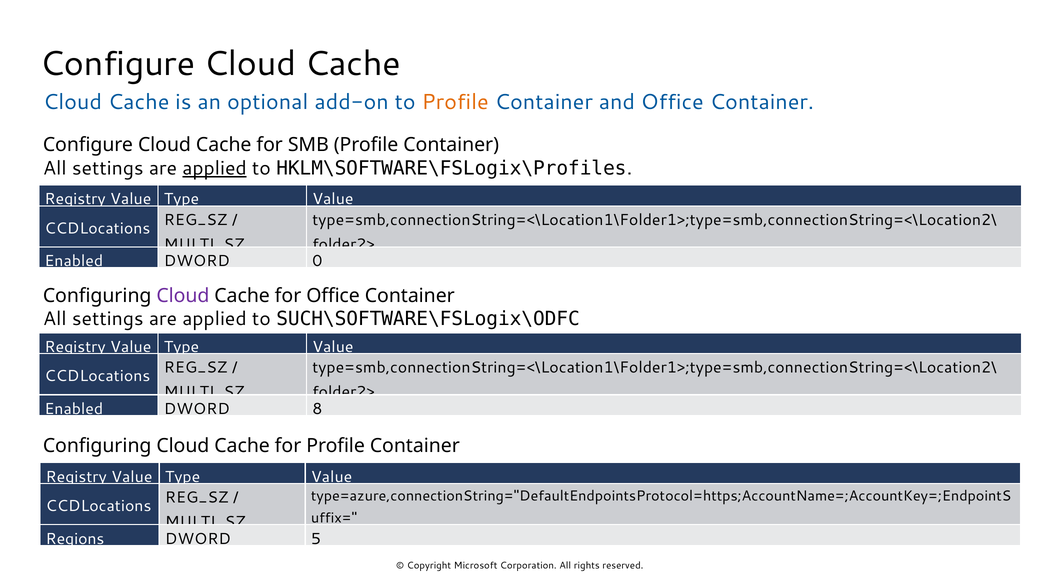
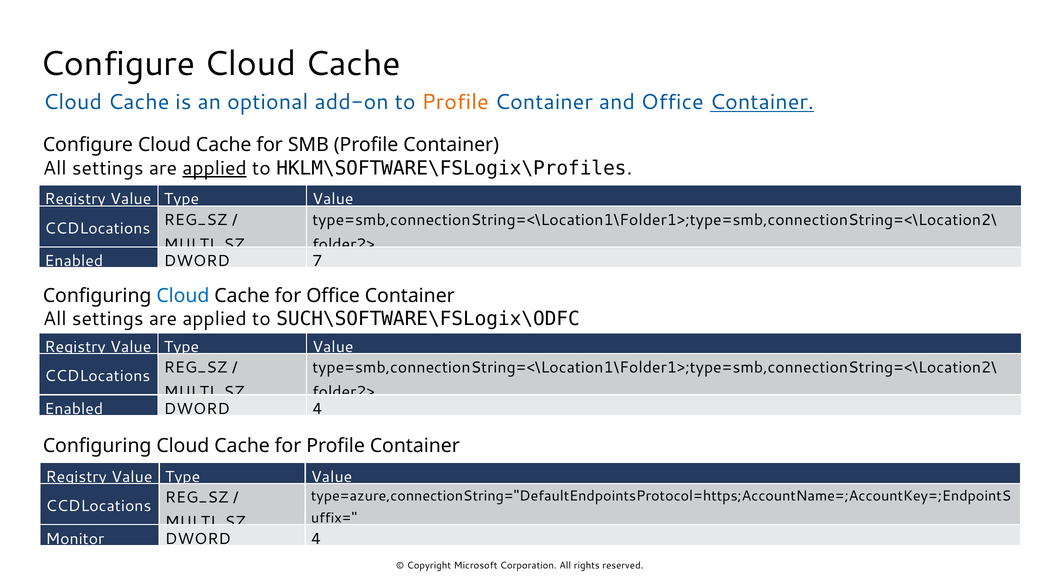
Container underline: none -> present (762, 102)
0: 0 -> 7 (317, 261)
Cloud colour: purple -> blue (183, 296)
Enabled DWORD 8: 8 -> 4 (317, 409)
Regions: Regions -> Monitor (75, 539)
5: 5 -> 4 (316, 539)
